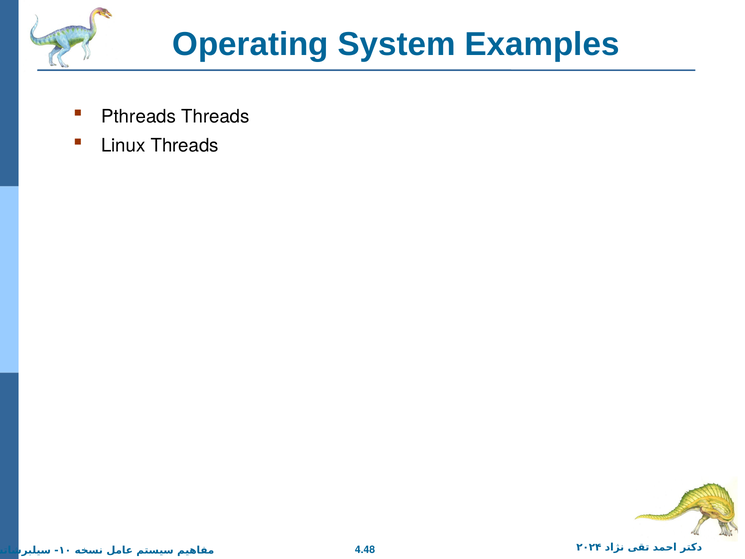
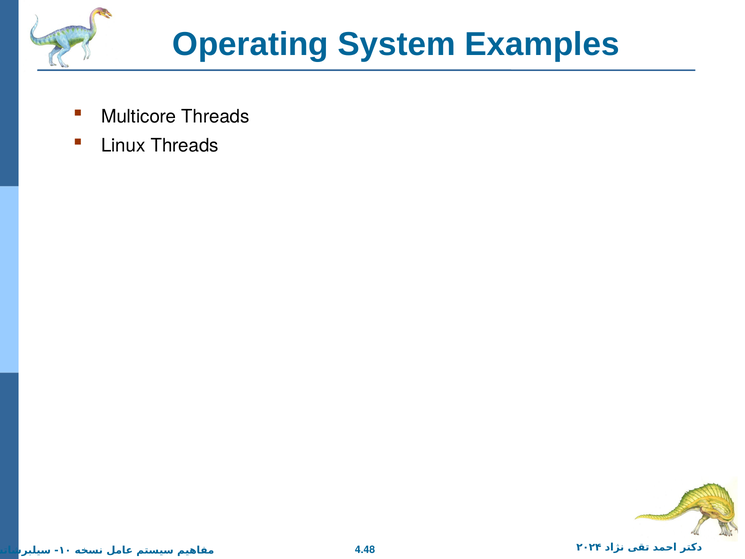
Pthreads: Pthreads -> Multicore (139, 117)
